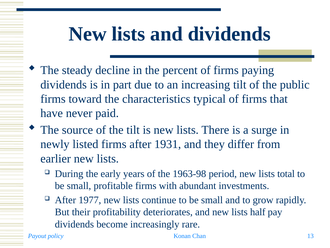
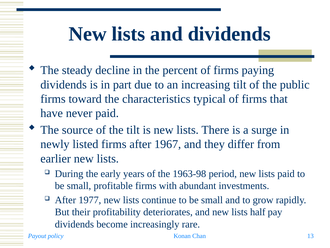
1931: 1931 -> 1967 (168, 144)
lists total: total -> paid (286, 173)
